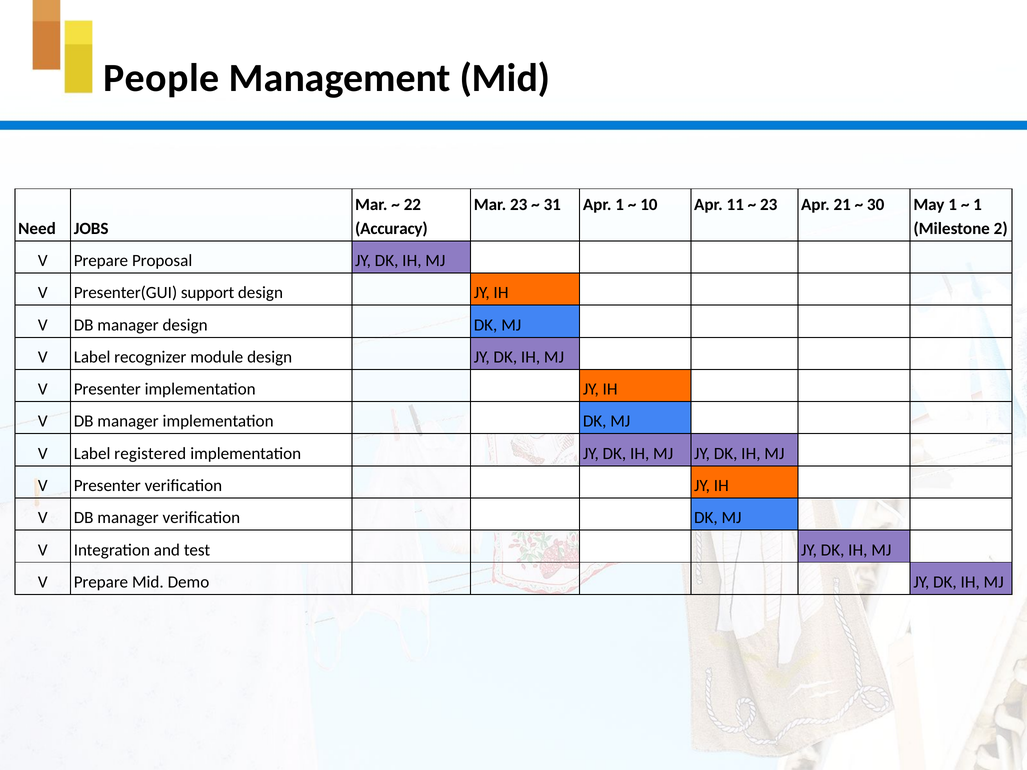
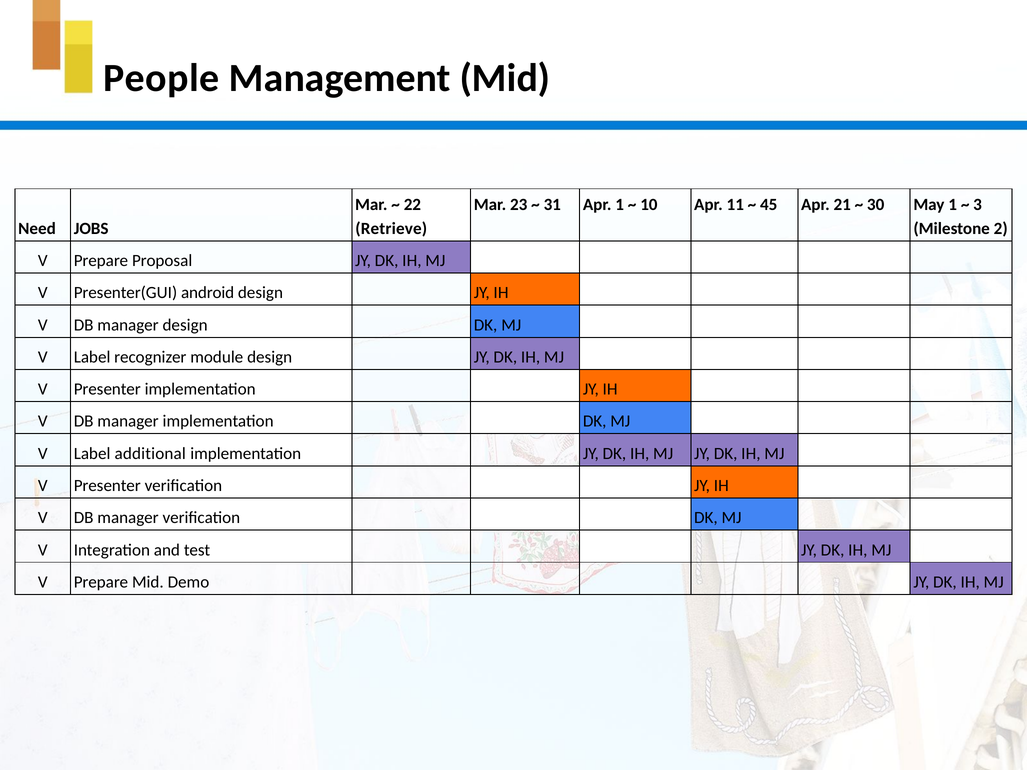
23: 23 -> 45 (769, 205)
1: 1 -> 3 (978, 205)
Accuracy: Accuracy -> Retrieve (391, 229)
support: support -> android (208, 293)
registered: registered -> additional (150, 454)
